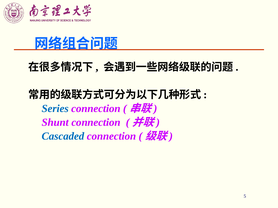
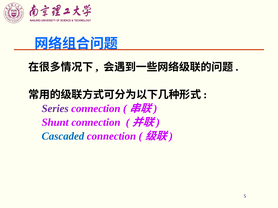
Series colour: blue -> purple (55, 109)
